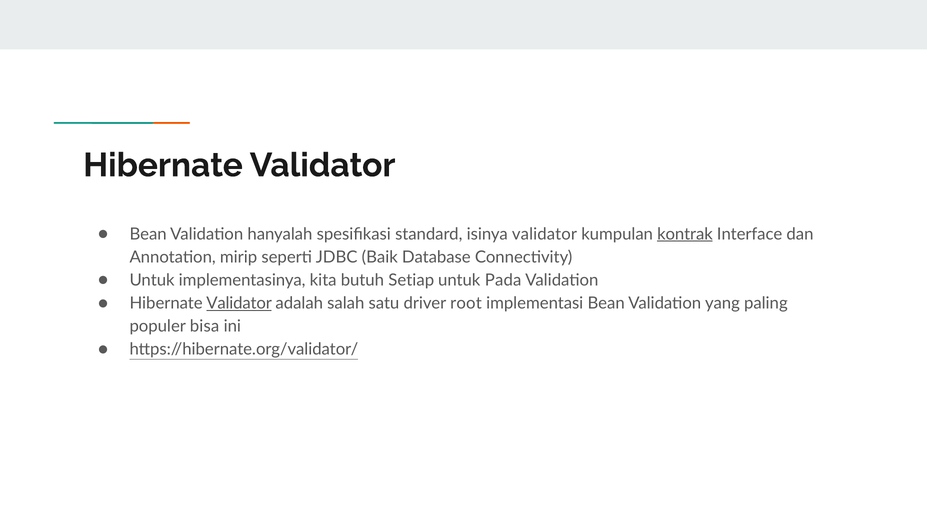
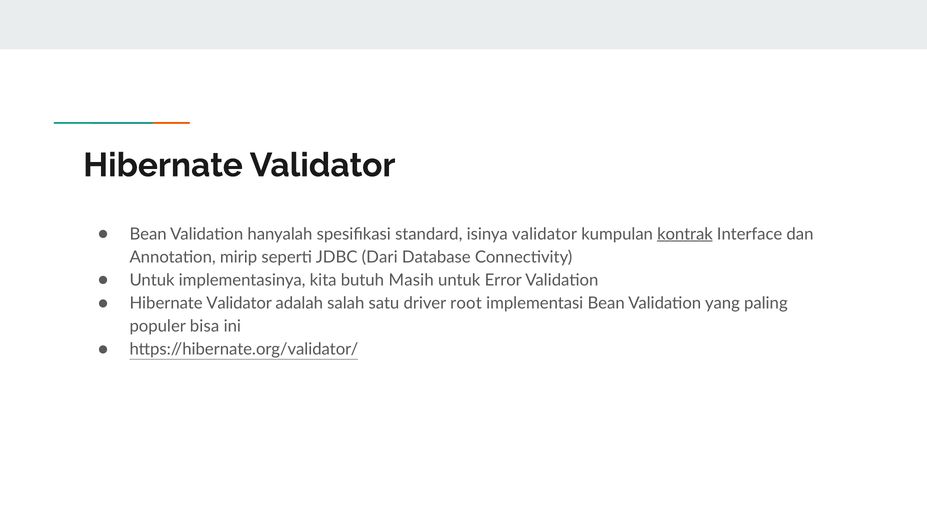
Baik: Baik -> Dari (380, 257)
Setiap: Setiap -> Masih (411, 280)
Pada: Pada -> Error (503, 280)
Validator underline: present -> none (239, 304)
